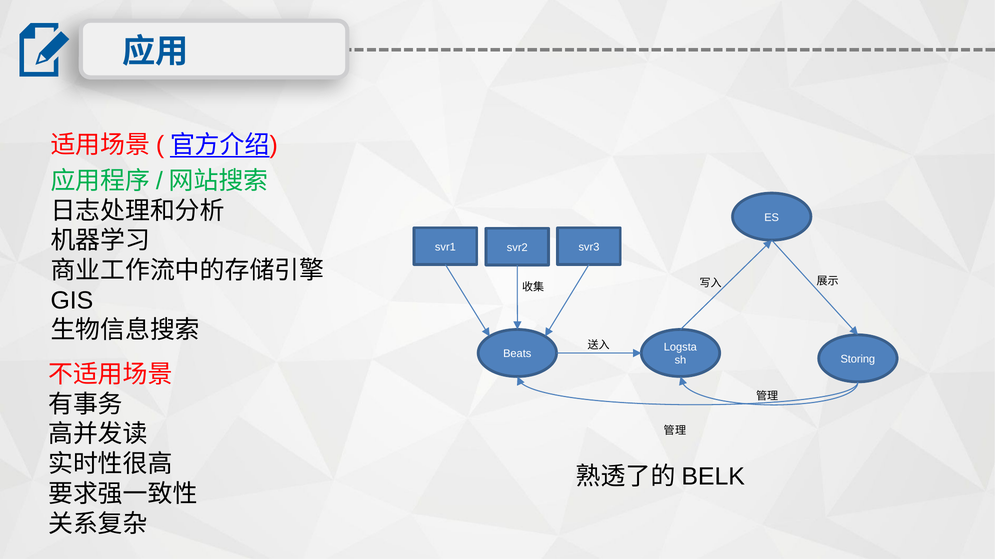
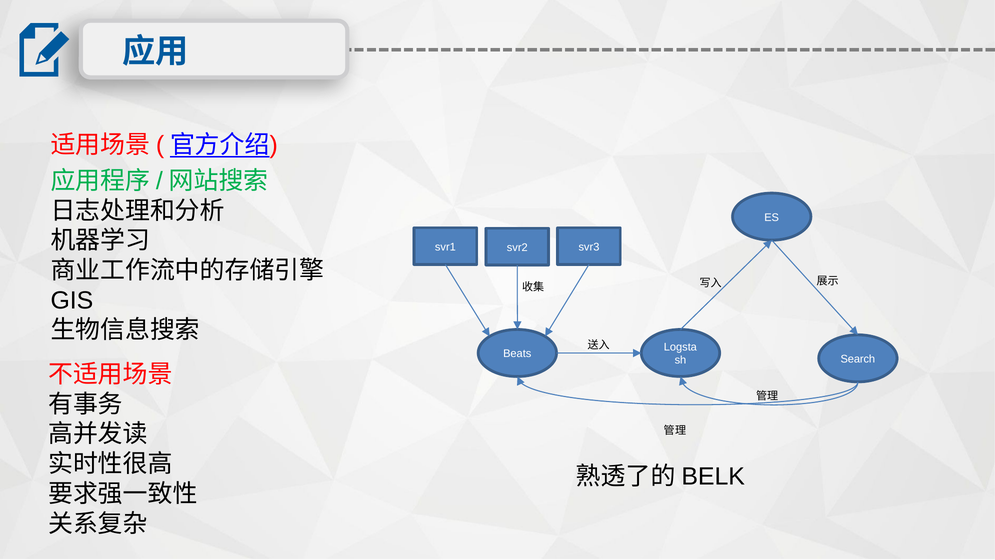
Storing: Storing -> Search (858, 359)
